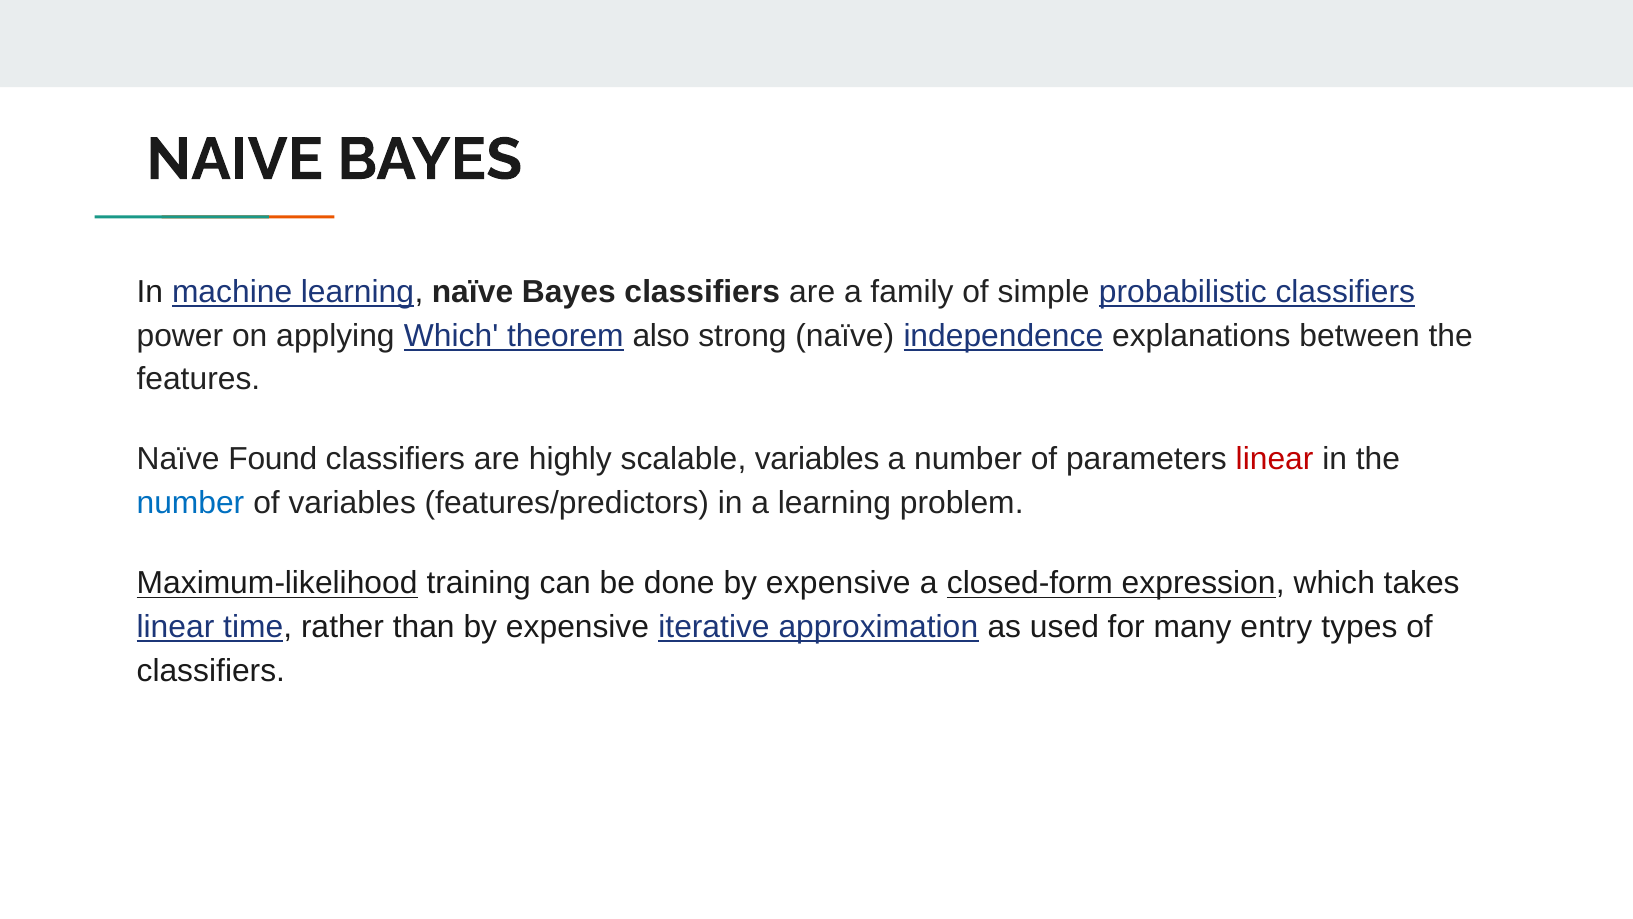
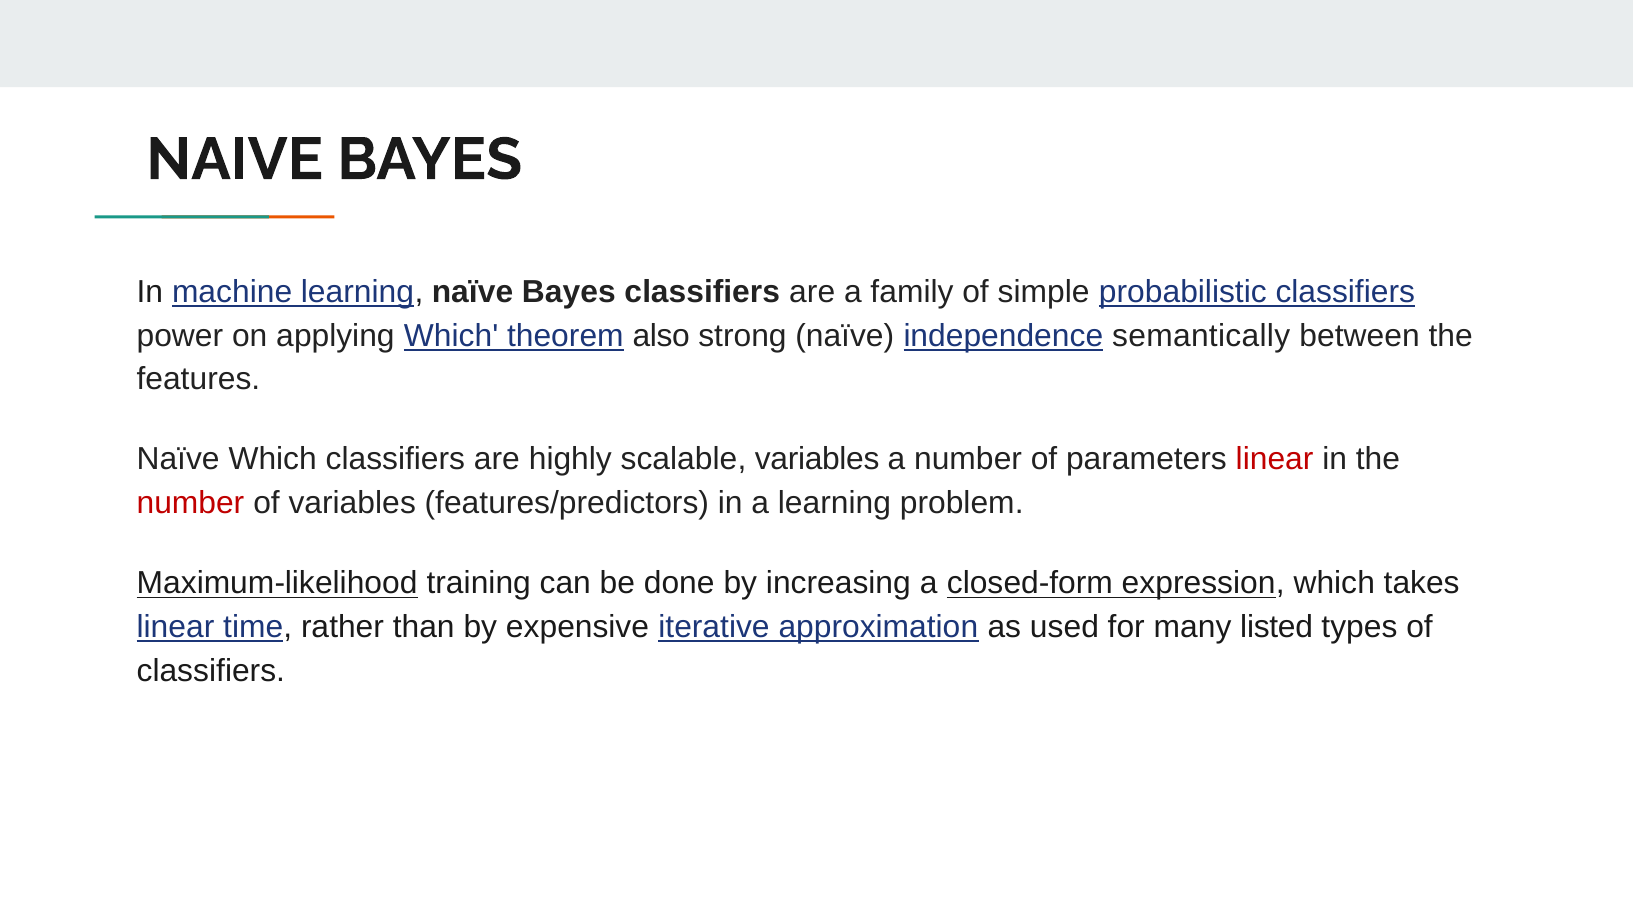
explanations: explanations -> semantically (1201, 335)
Naïve Found: Found -> Which (273, 459)
number colour: blue -> red (191, 503)
done by expensive: expensive -> increasing (838, 583)
entry: entry -> listed (1277, 627)
